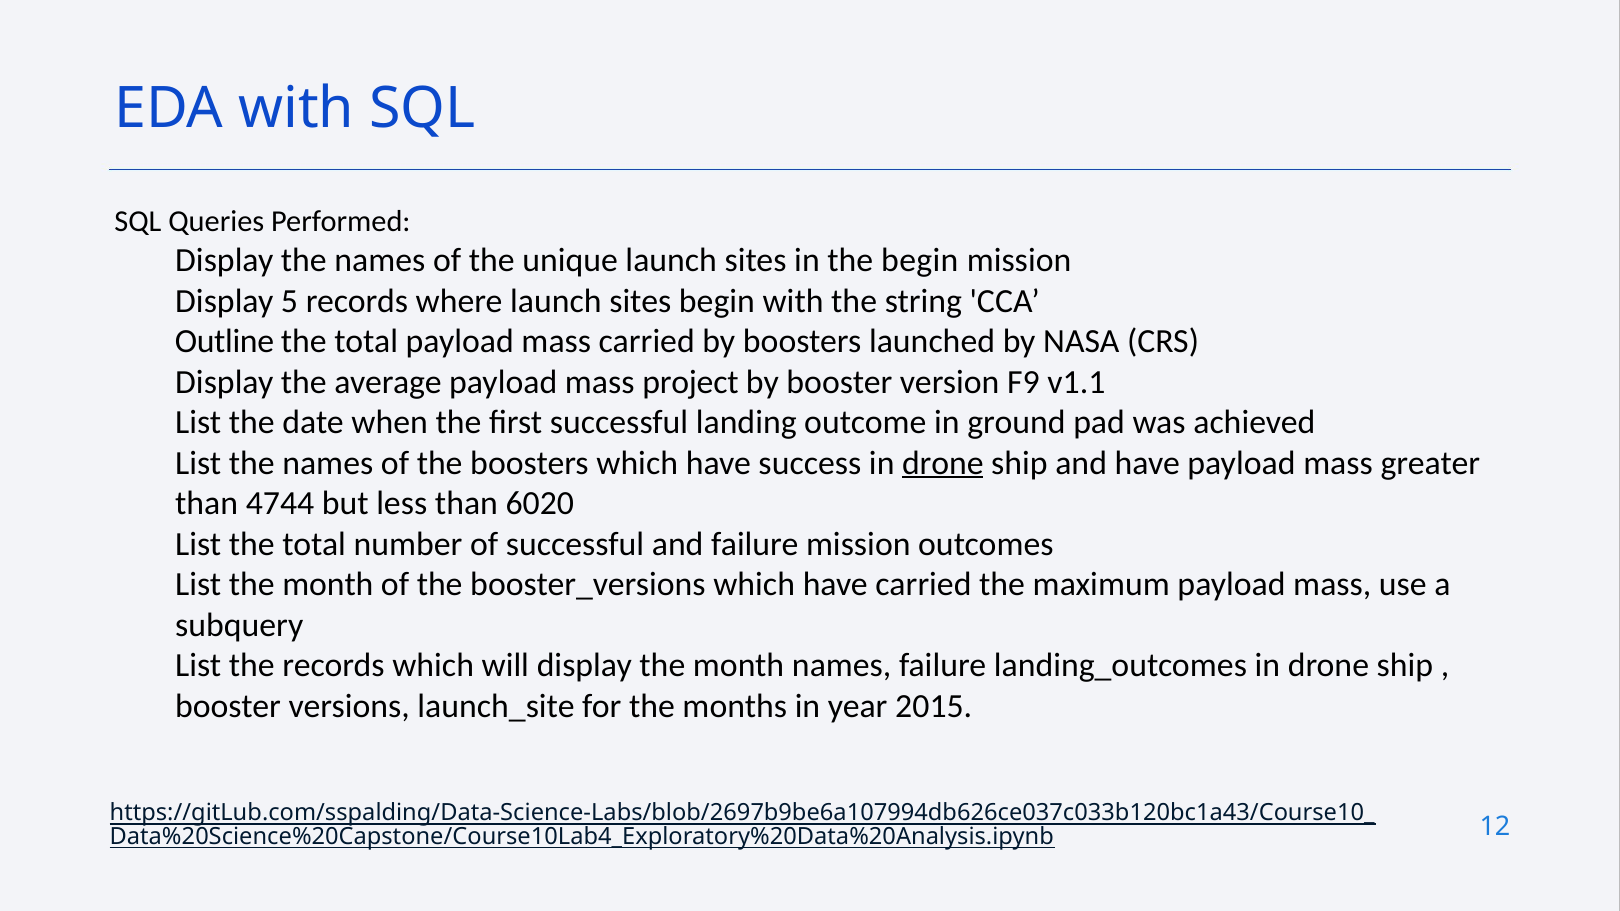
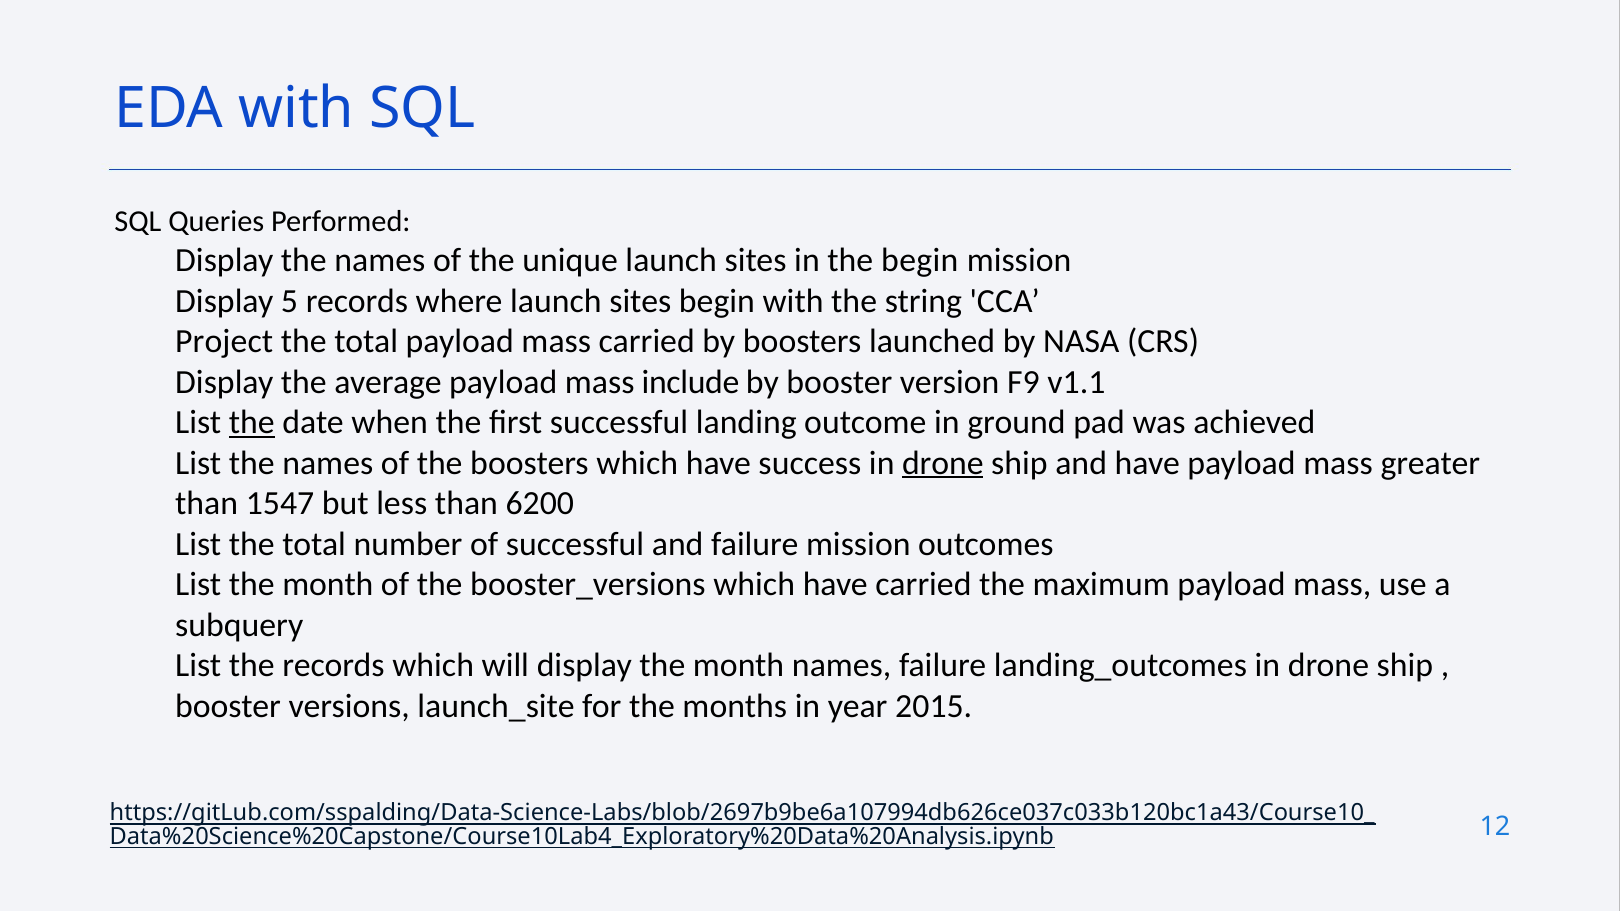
Outline: Outline -> Project (224, 341)
project: project -> include (691, 382)
the underline: none -> present (252, 423)
4744: 4744 -> 1547 (280, 504)
6020: 6020 -> 6200 (540, 504)
